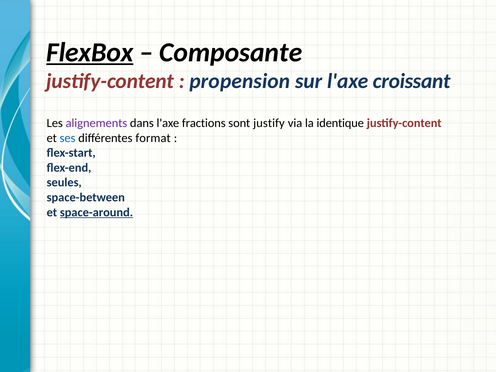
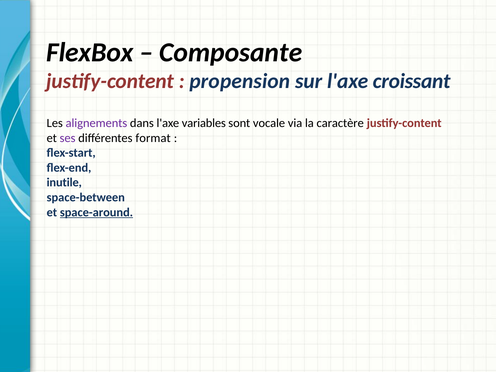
FlexBox underline: present -> none (90, 52)
fractions: fractions -> variables (204, 123)
justify: justify -> vocale (269, 123)
identique: identique -> caractère (340, 123)
ses colour: blue -> purple (68, 138)
seules: seules -> inutile (64, 183)
